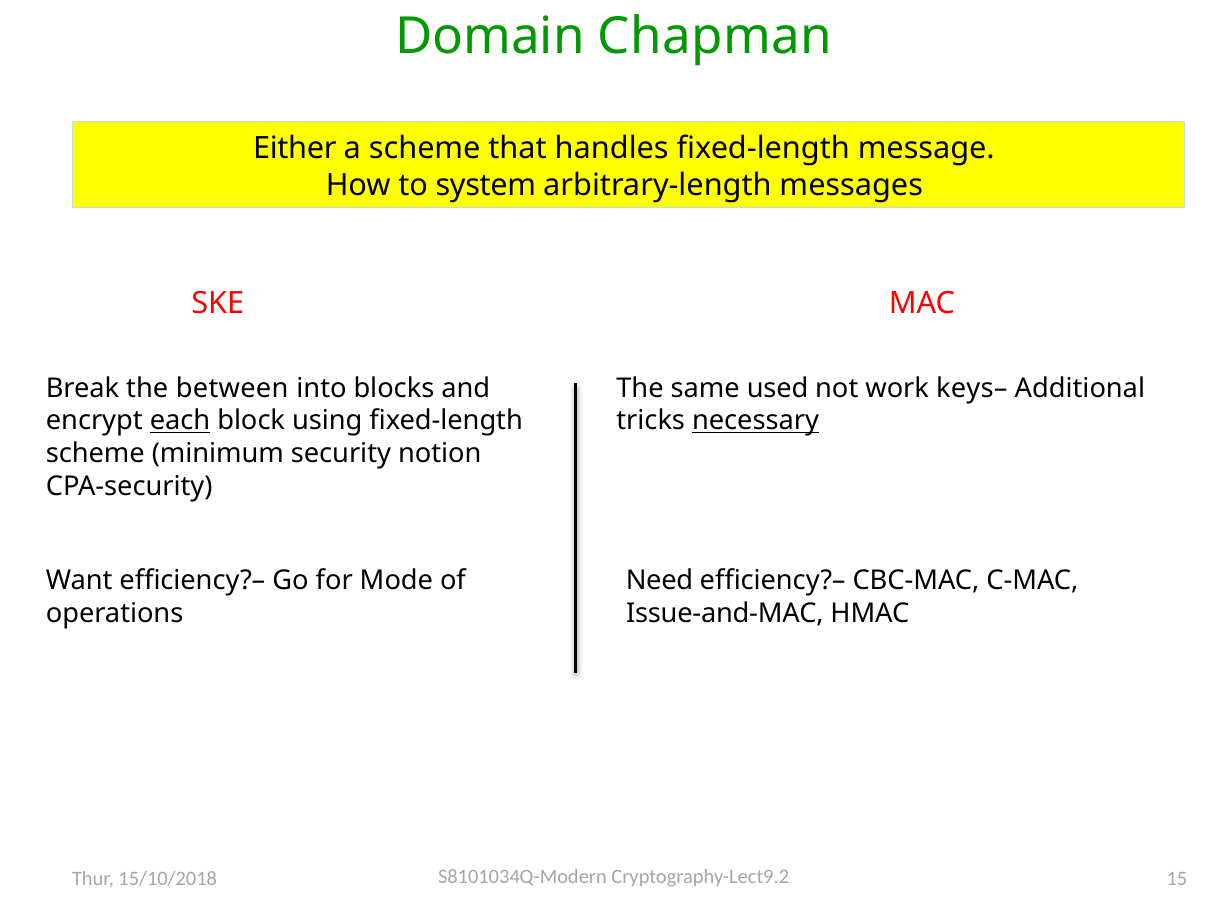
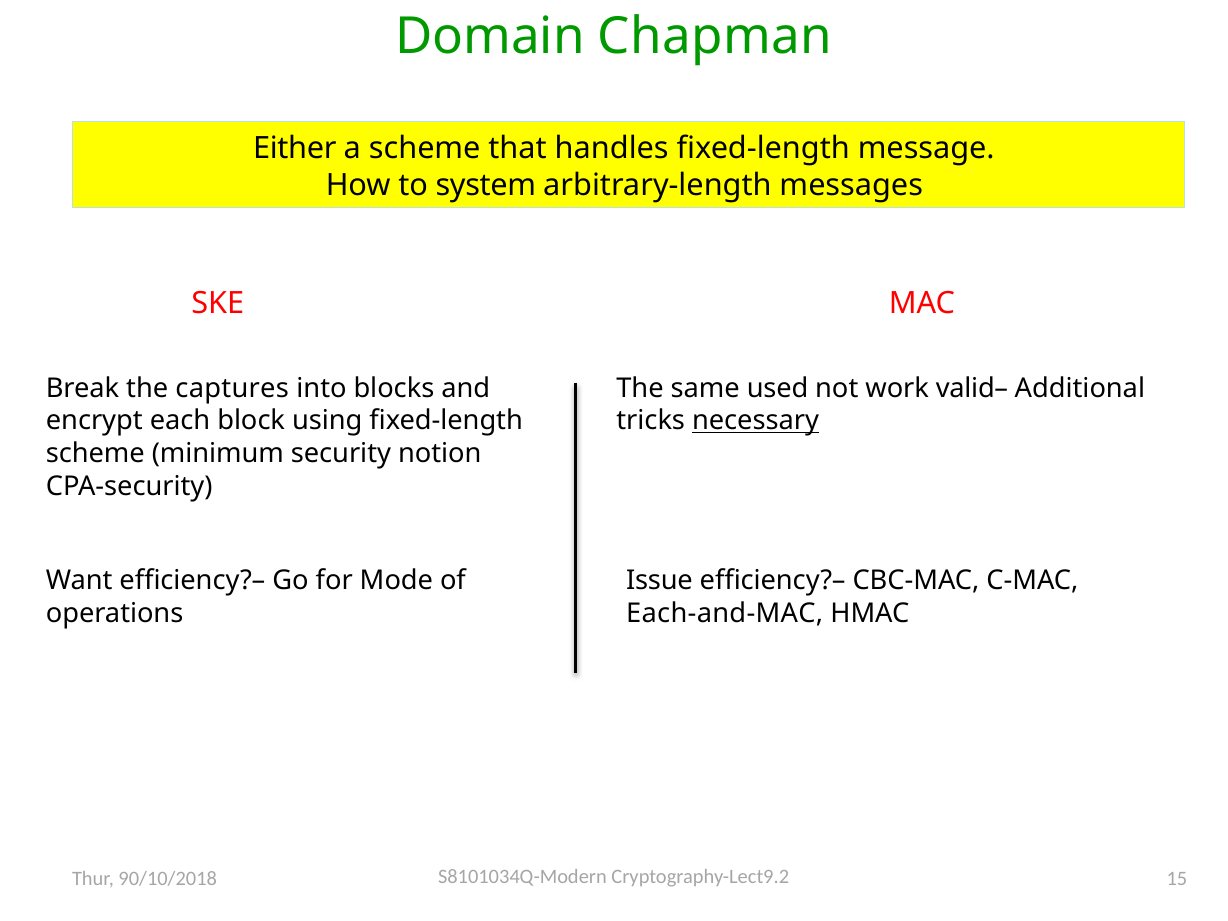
between: between -> captures (232, 388)
keys–: keys– -> valid– (972, 388)
each underline: present -> none (180, 421)
Need: Need -> Issue (659, 580)
Issue-and-MAC: Issue-and-MAC -> Each-and-MAC (725, 613)
15/10/2018: 15/10/2018 -> 90/10/2018 (168, 879)
